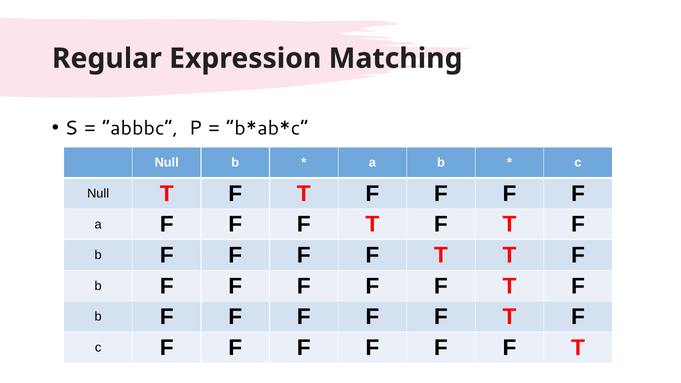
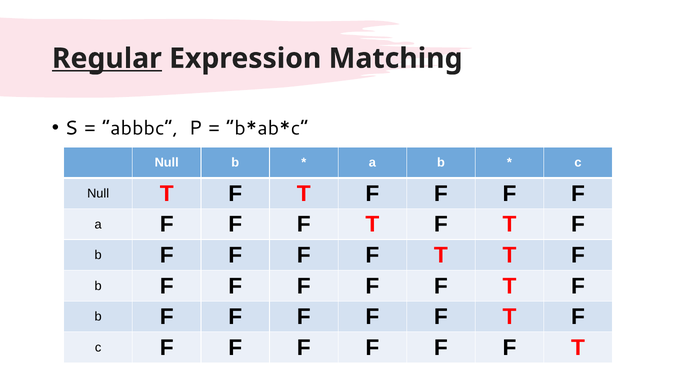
Regular underline: none -> present (107, 58)
